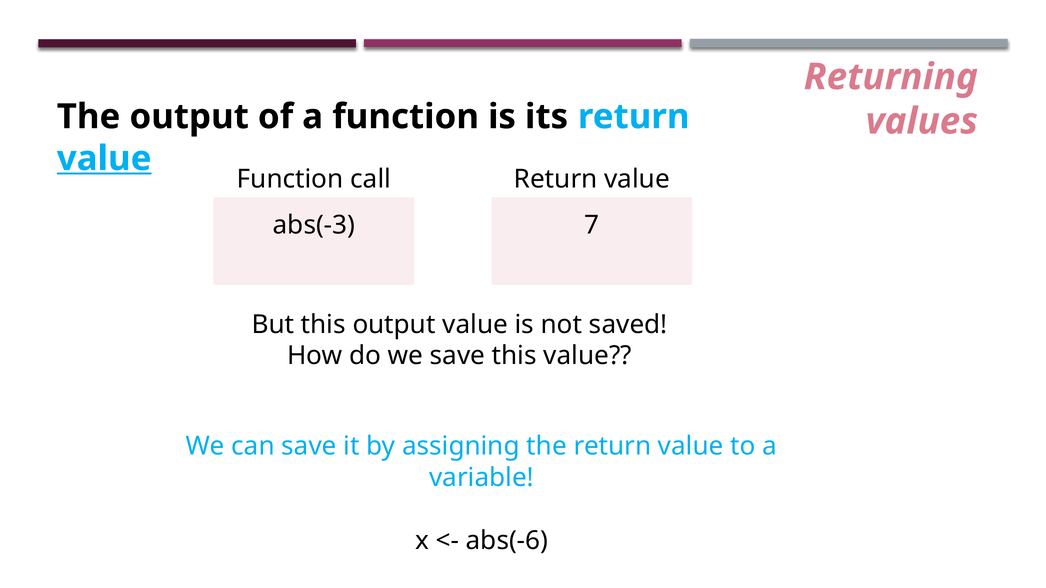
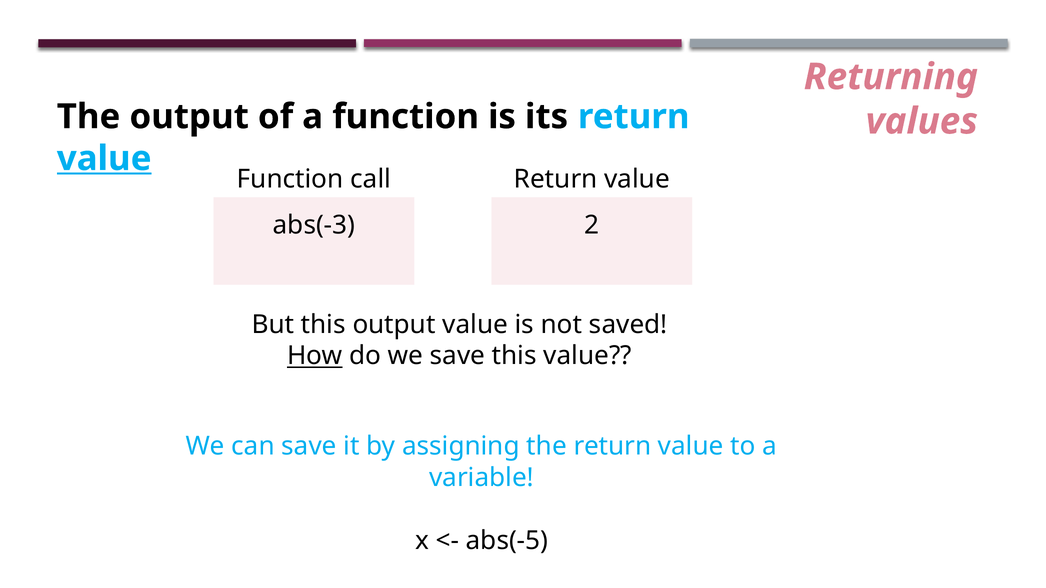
7: 7 -> 2 (592, 225)
How underline: none -> present (315, 356)
abs(-6: abs(-6 -> abs(-5 (507, 541)
